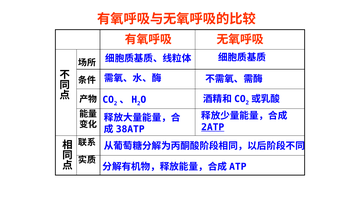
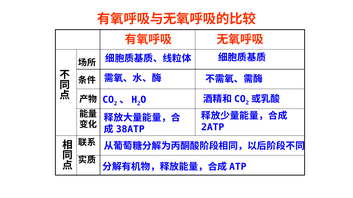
2ATP underline: present -> none (213, 127)
